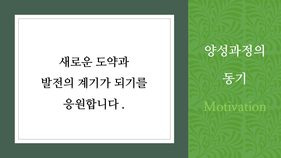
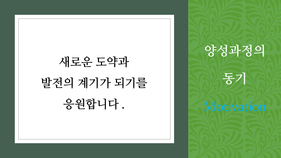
Motivation colour: light green -> light blue (235, 107)
